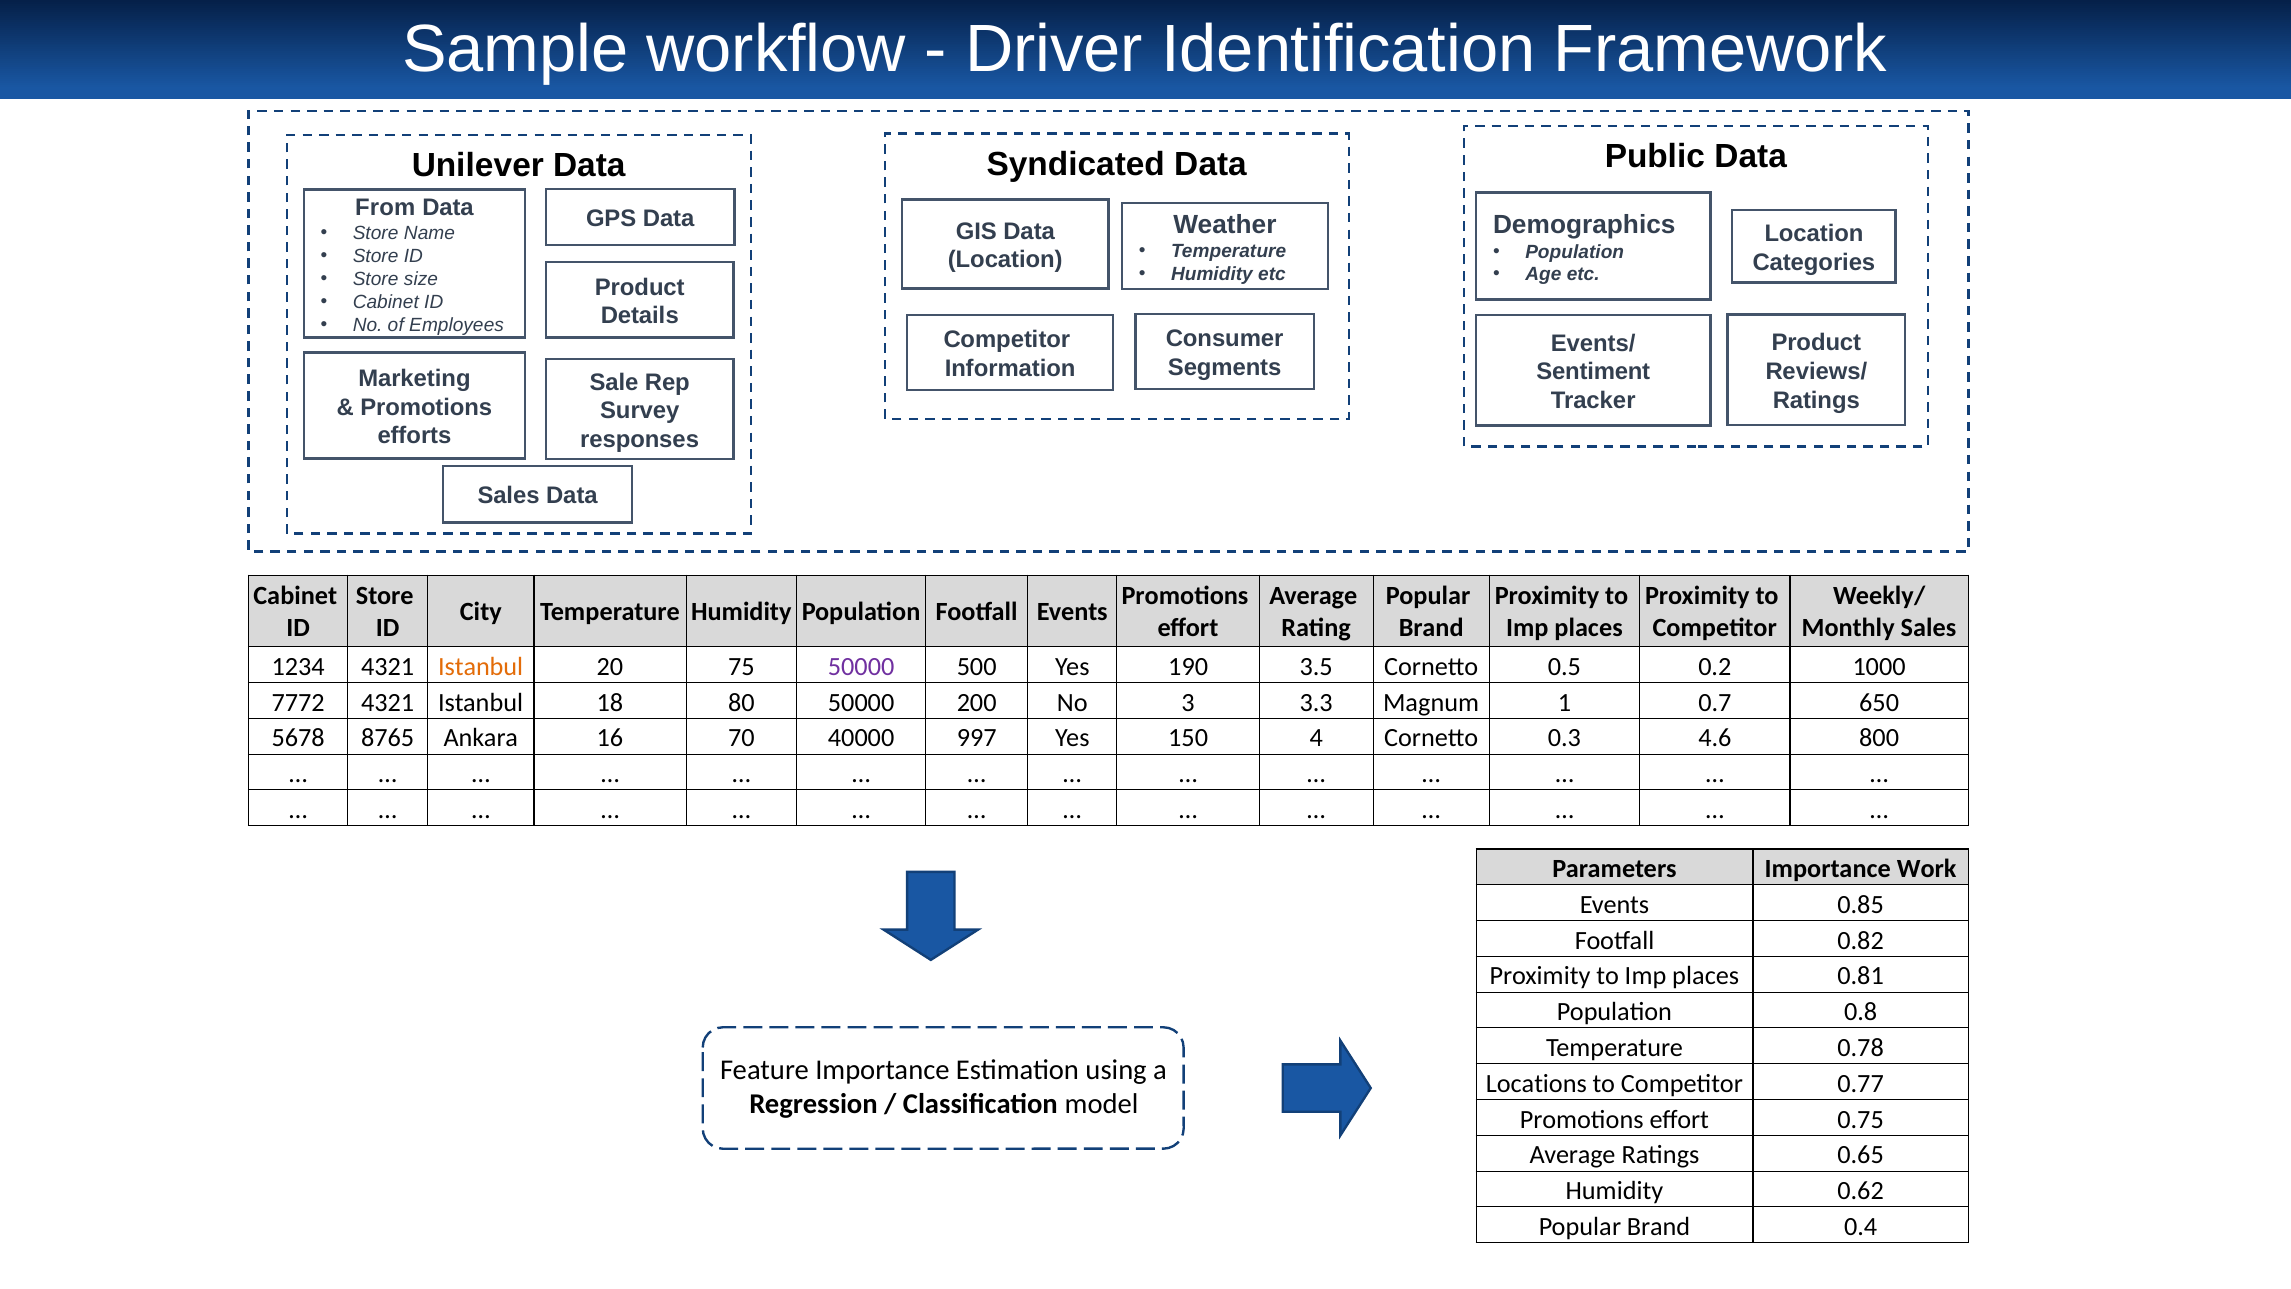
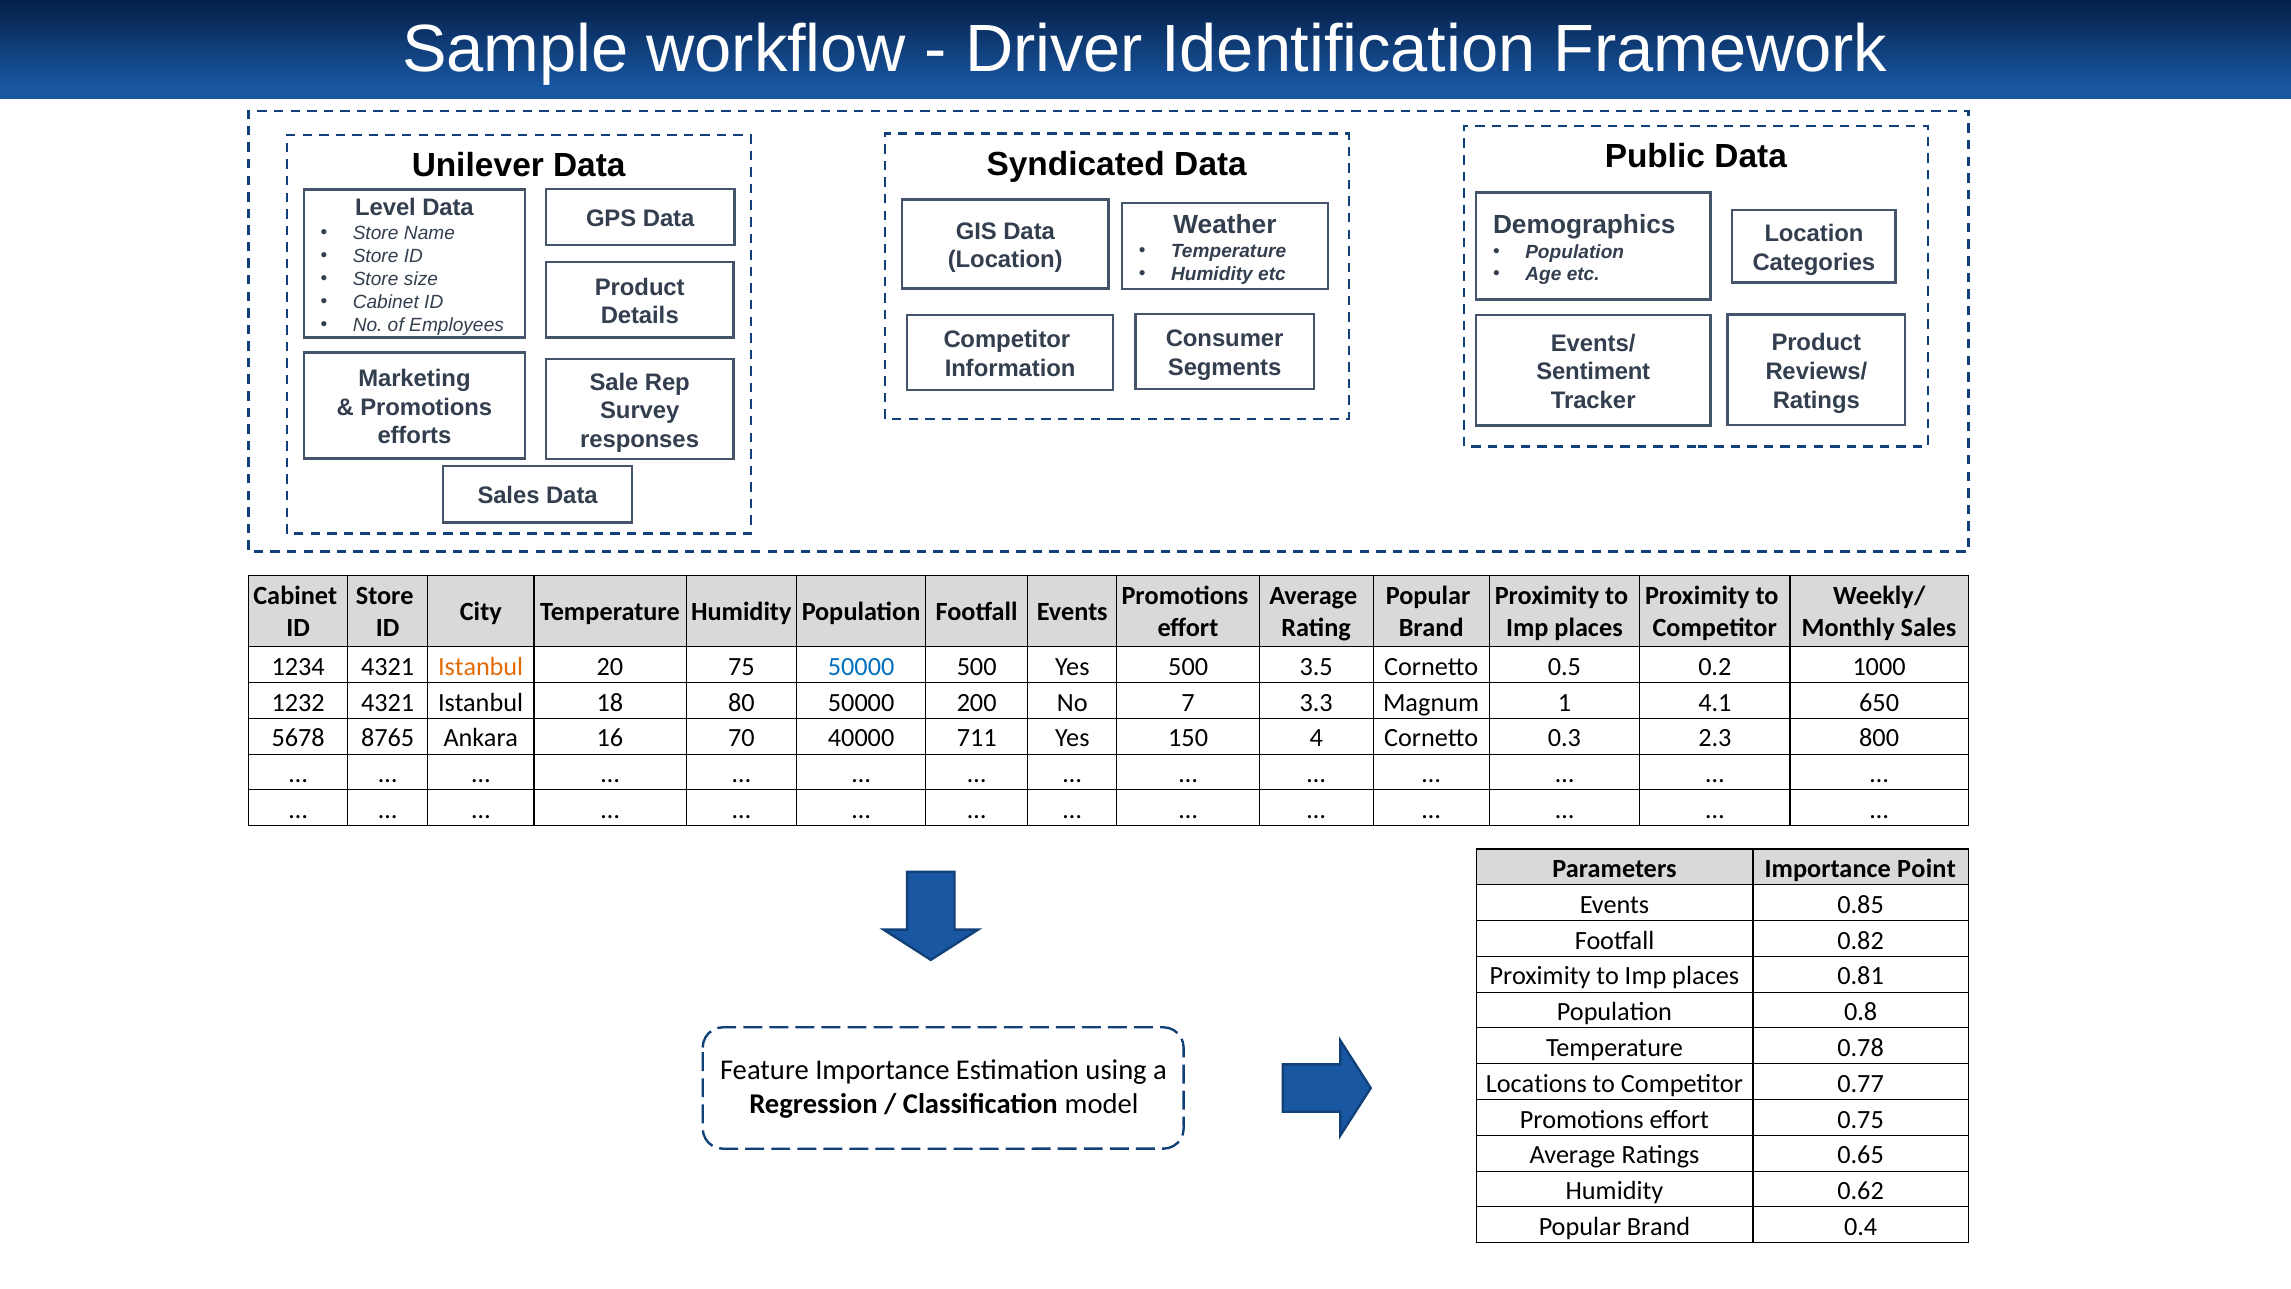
From: From -> Level (385, 208)
50000 colour: purple -> blue (861, 666)
Yes 190: 190 -> 500 (1188, 666)
7772: 7772 -> 1232 (298, 702)
3: 3 -> 7 (1188, 702)
0.7: 0.7 -> 4.1 (1715, 702)
997: 997 -> 711 (977, 738)
4.6: 4.6 -> 2.3 (1715, 738)
Work: Work -> Point (1927, 869)
